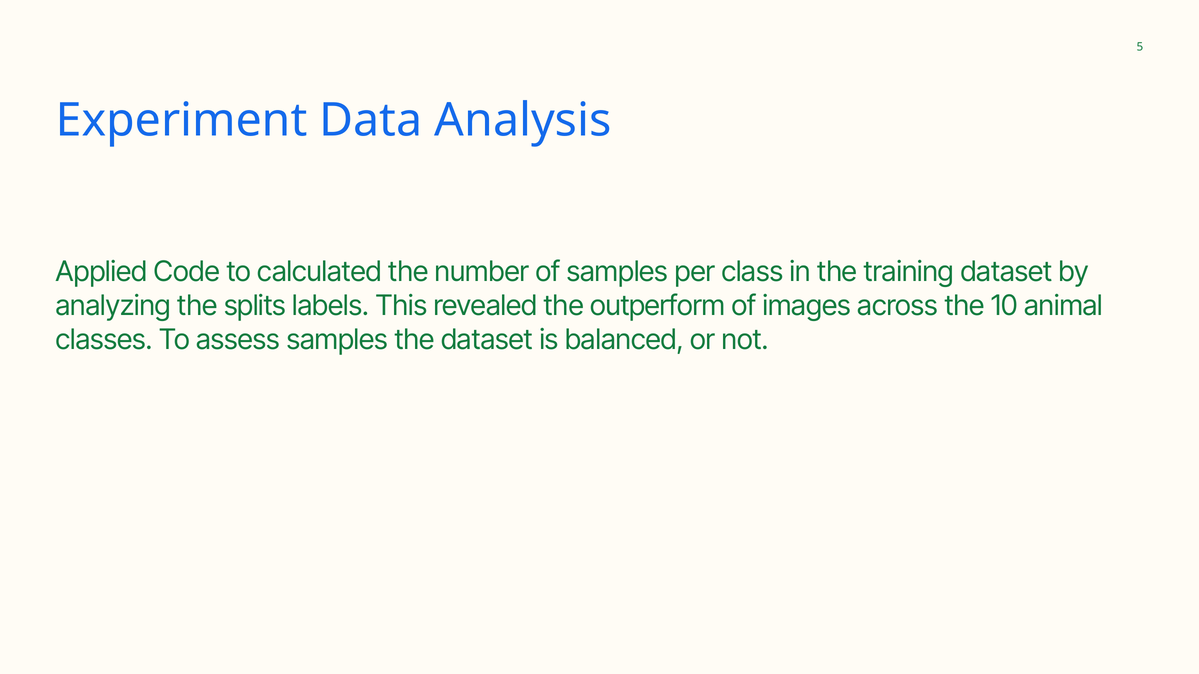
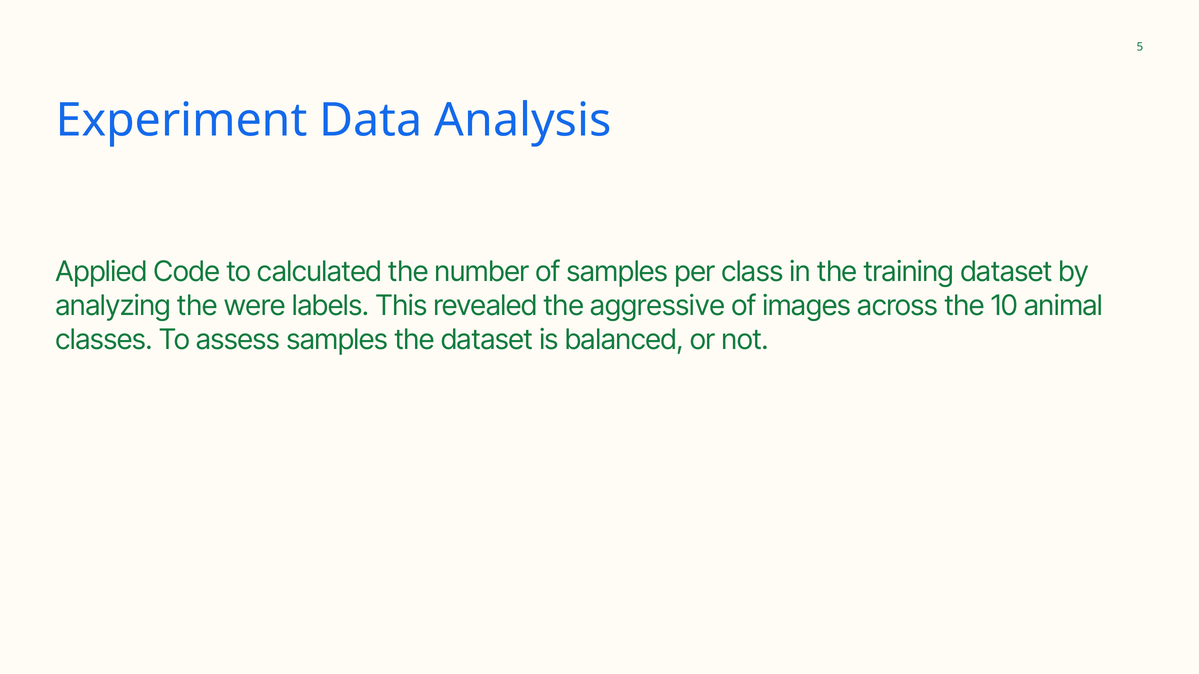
splits: splits -> were (255, 306)
outperform: outperform -> aggressive (658, 306)
